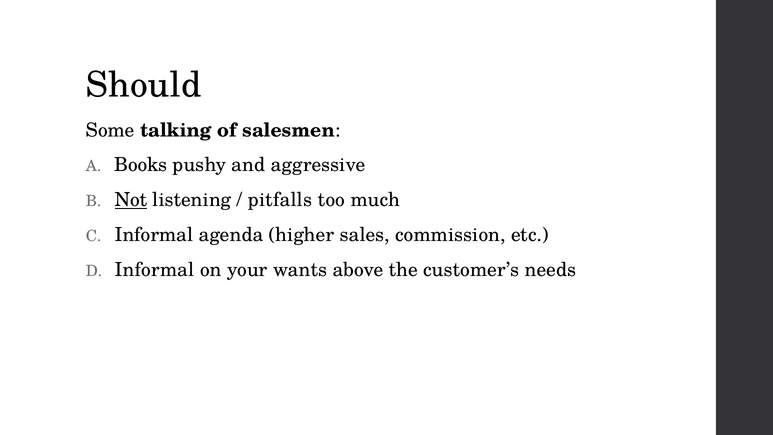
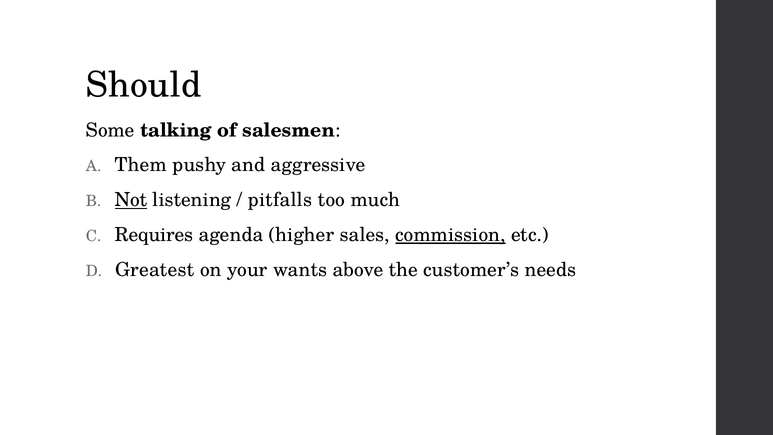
Books: Books -> Them (141, 165)
Informal: Informal -> Requires (154, 235)
commission underline: none -> present (450, 235)
Informal: Informal -> Greatest (155, 270)
